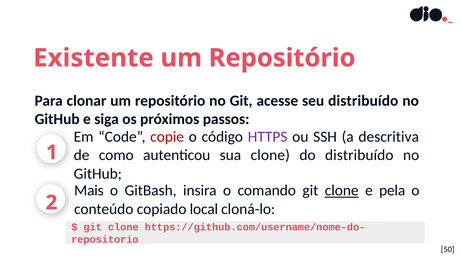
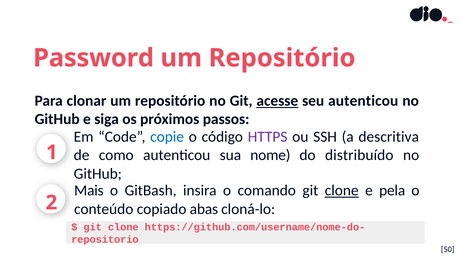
Existente: Existente -> Password (94, 58)
acesse underline: none -> present (277, 101)
seu distribuído: distribuído -> autenticou (363, 101)
copie colour: red -> blue (167, 137)
sua clone: clone -> nome (270, 155)
local: local -> abas (204, 209)
